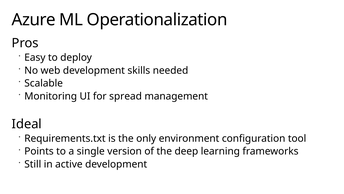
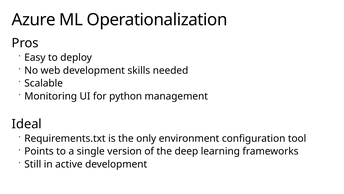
spread: spread -> python (126, 96)
